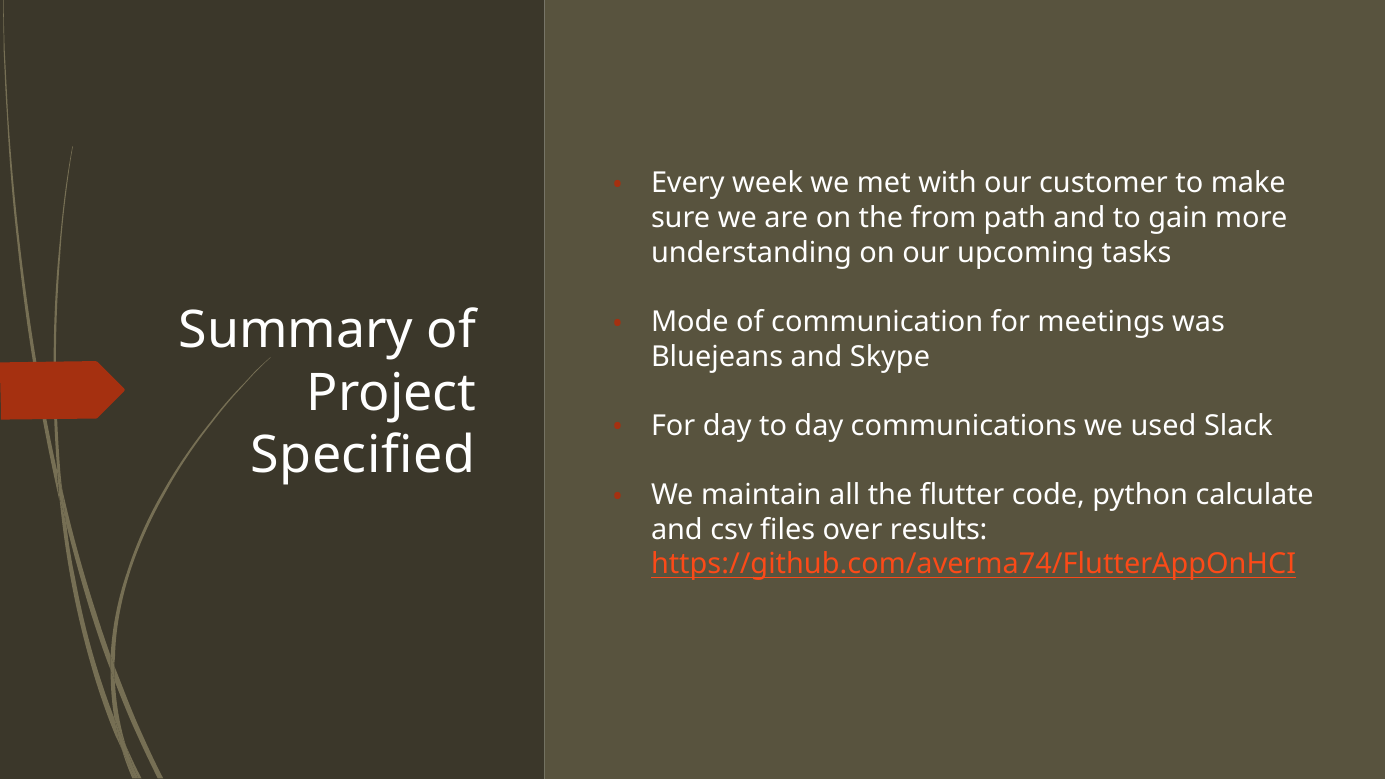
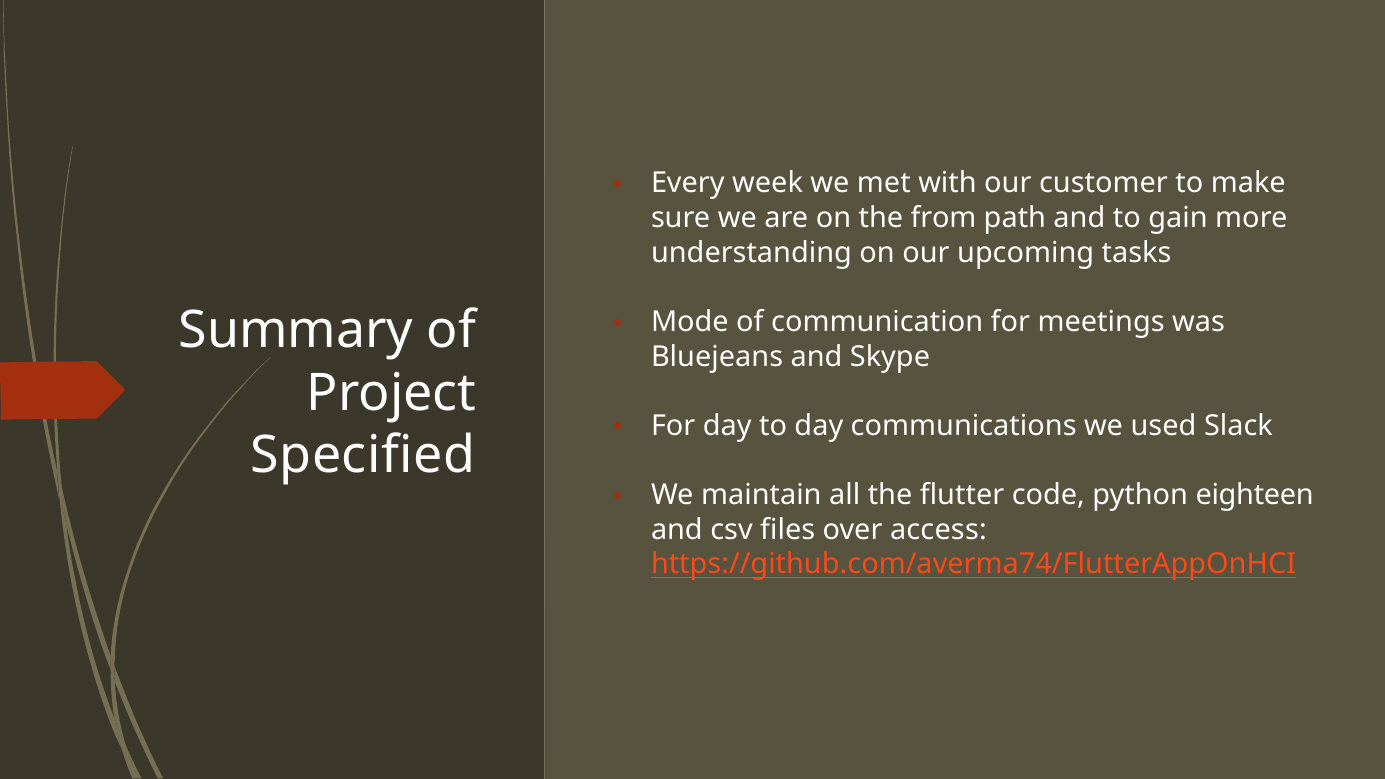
calculate: calculate -> eighteen (1255, 495)
results: results -> access (938, 530)
